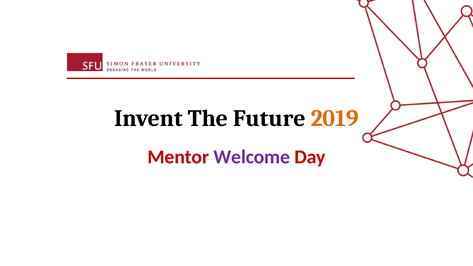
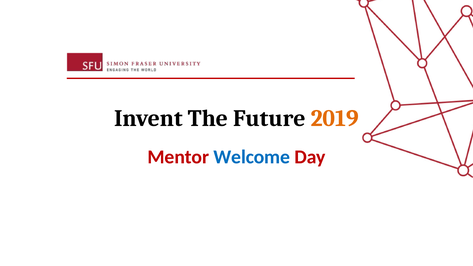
Welcome colour: purple -> blue (252, 157)
